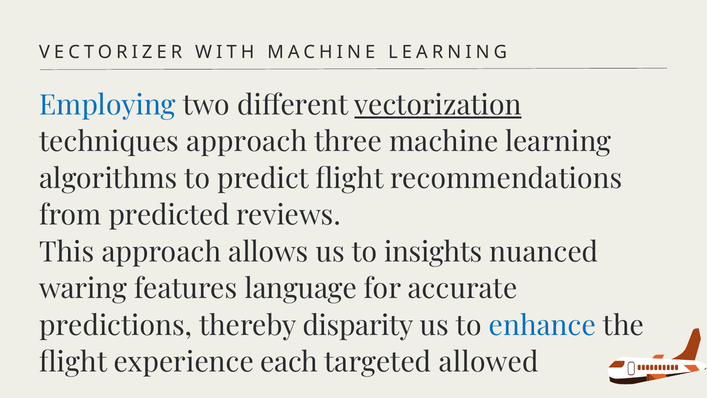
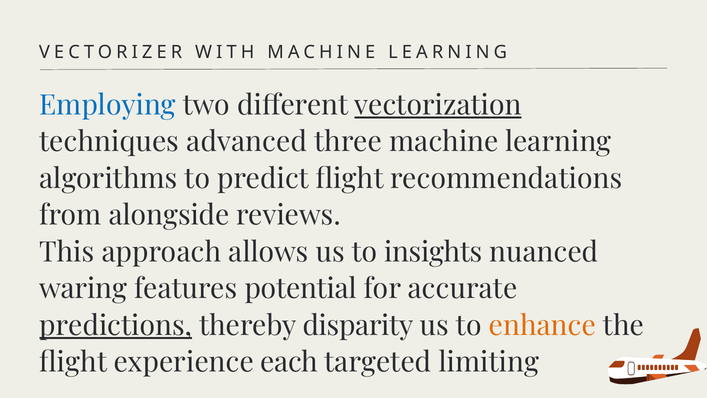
techniques approach: approach -> advanced (247, 142)
predicted: predicted -> alongside (169, 215)
language: language -> potential (301, 289)
predictions underline: none -> present (116, 326)
enhance colour: blue -> orange (542, 326)
allowed: allowed -> limiting (489, 362)
